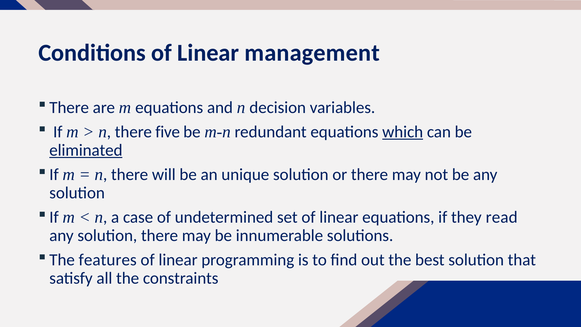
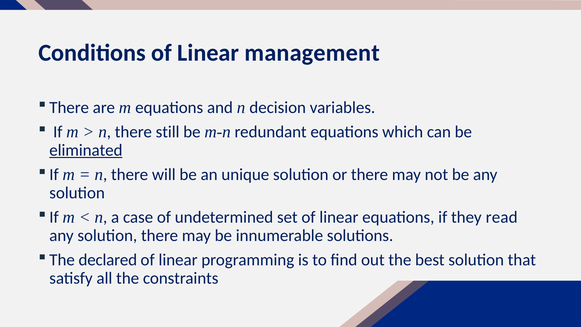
five: five -> still (168, 132)
which underline: present -> none (403, 132)
features: features -> declared (108, 260)
